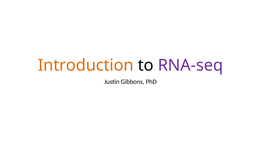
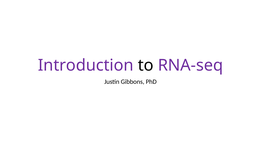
Introduction colour: orange -> purple (86, 65)
